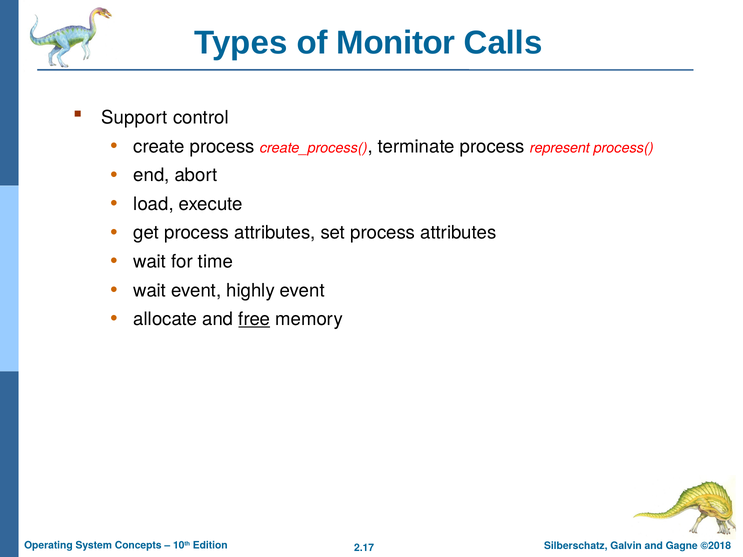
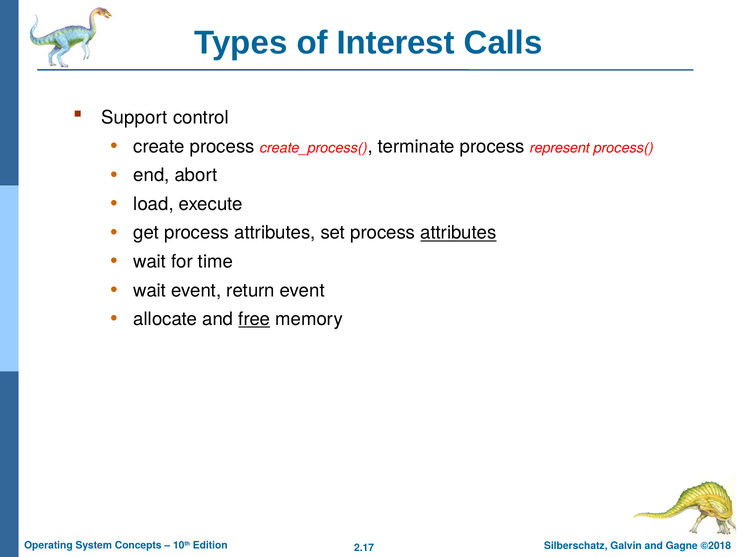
Monitor: Monitor -> Interest (396, 43)
attributes underline: none -> present (458, 233)
highly: highly -> return (251, 291)
